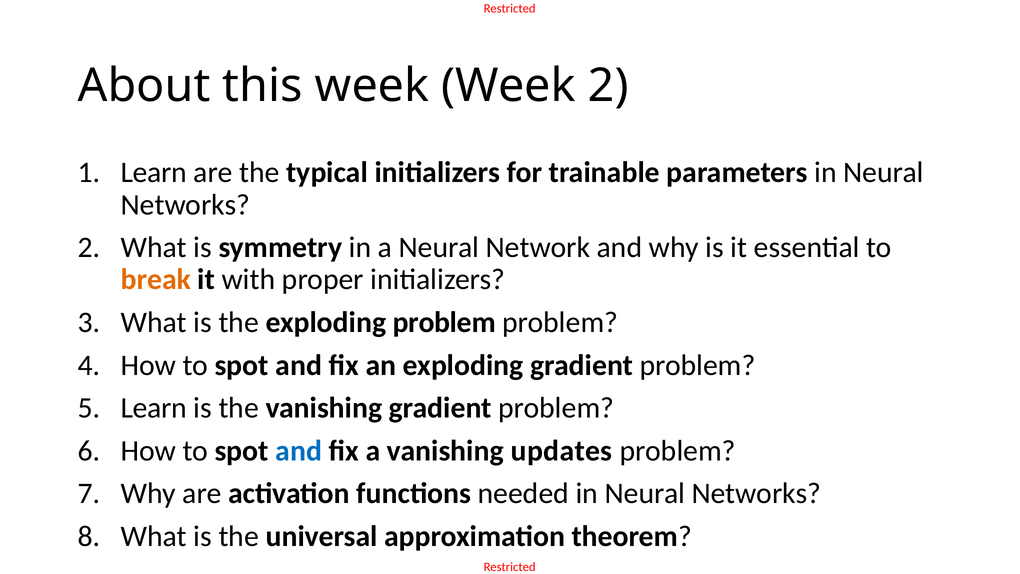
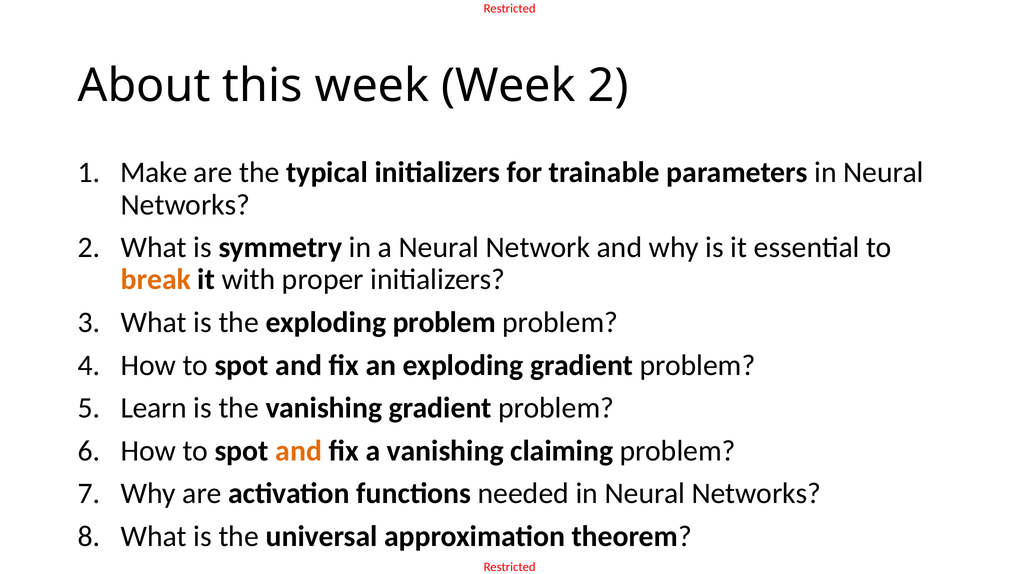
Learn: Learn -> Make (154, 172)
and colour: blue -> orange (299, 451)
updates: updates -> claiming (562, 451)
